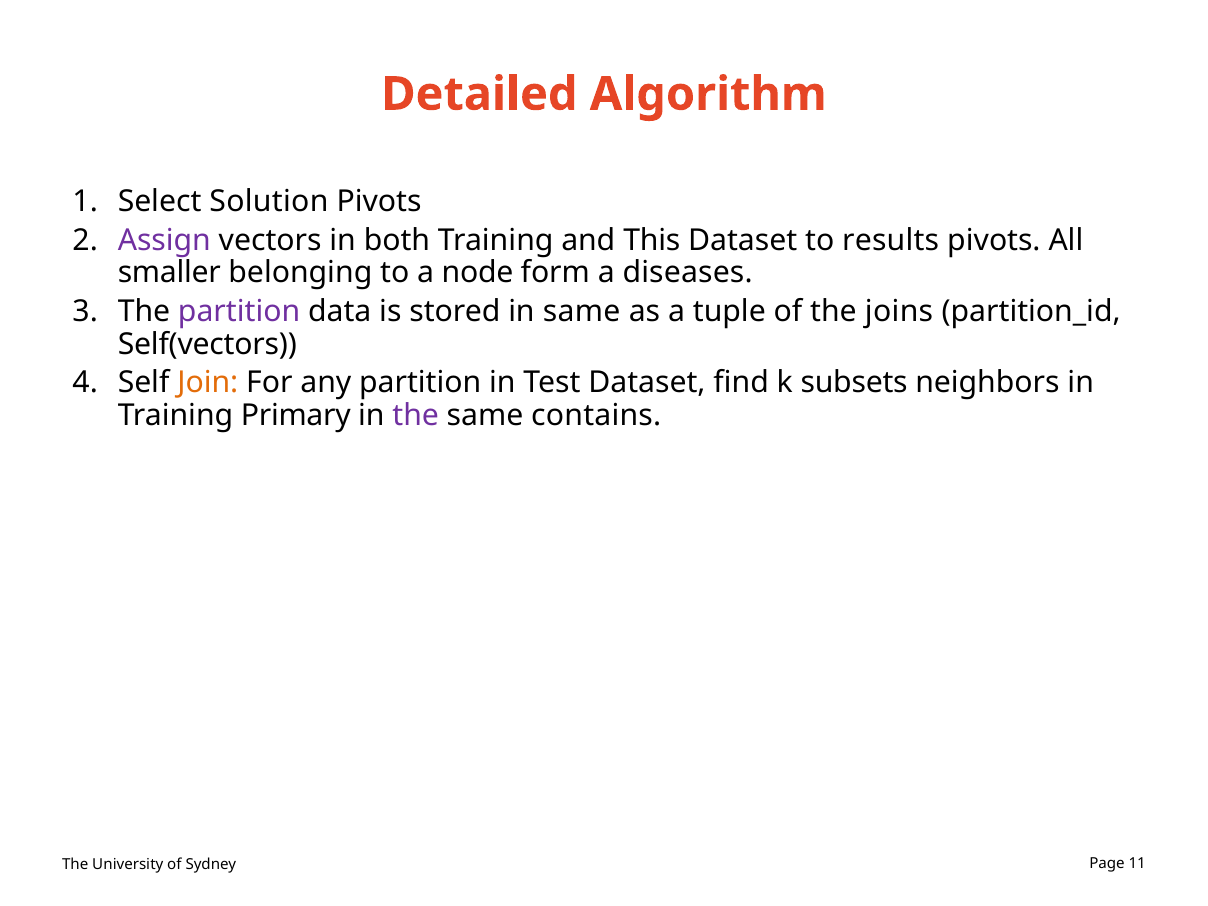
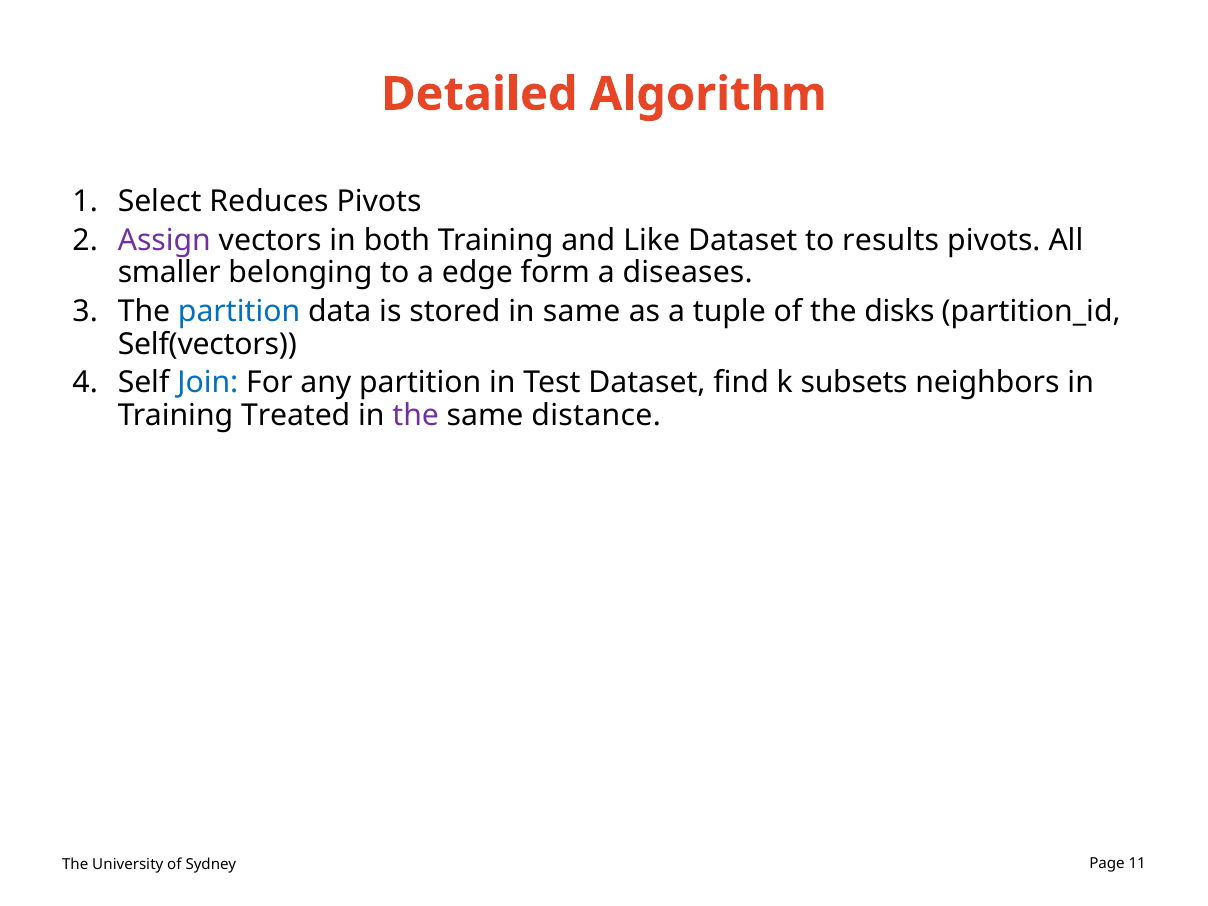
Solution: Solution -> Reduces (269, 202)
This: This -> Like (652, 240)
node: node -> edge (477, 273)
partition colour: purple -> blue (239, 312)
joins: joins -> disks (899, 312)
Join colour: orange -> blue (208, 383)
Primary: Primary -> Treated (296, 416)
contains: contains -> distance (596, 416)
